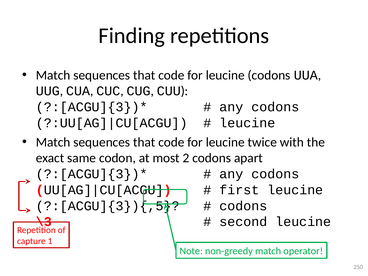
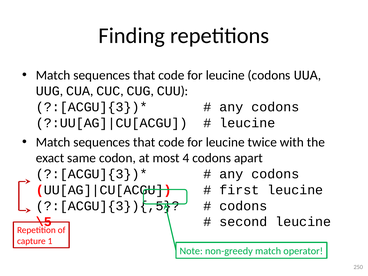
2: 2 -> 4 (186, 158)
\3: \3 -> \5 (44, 222)
